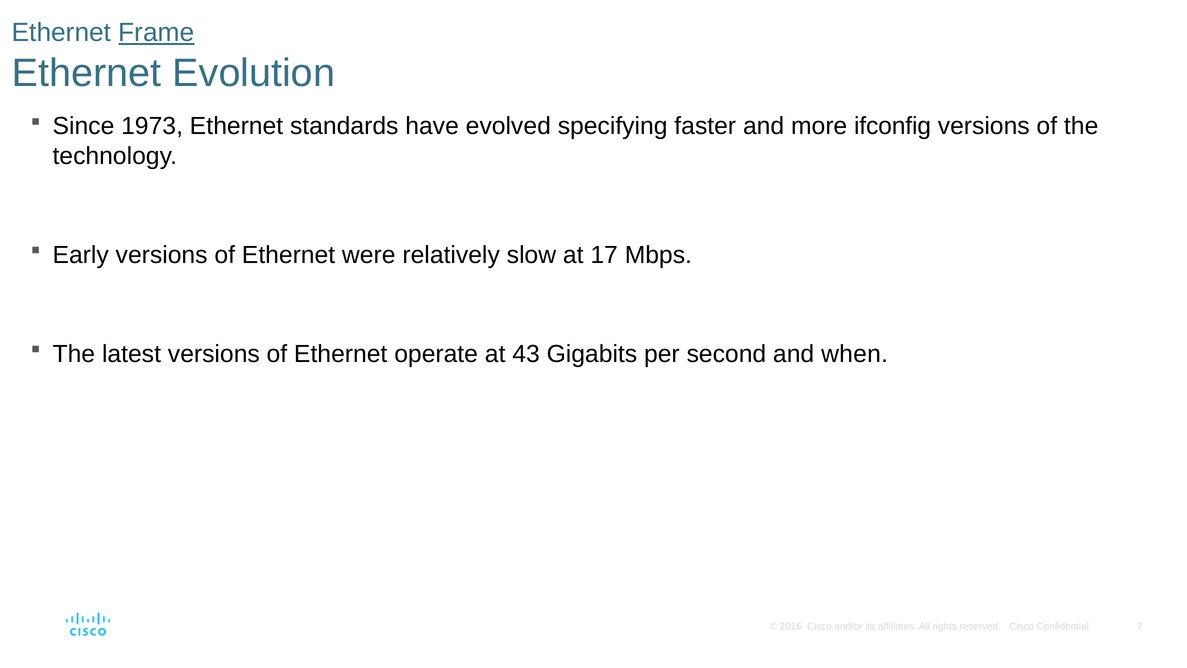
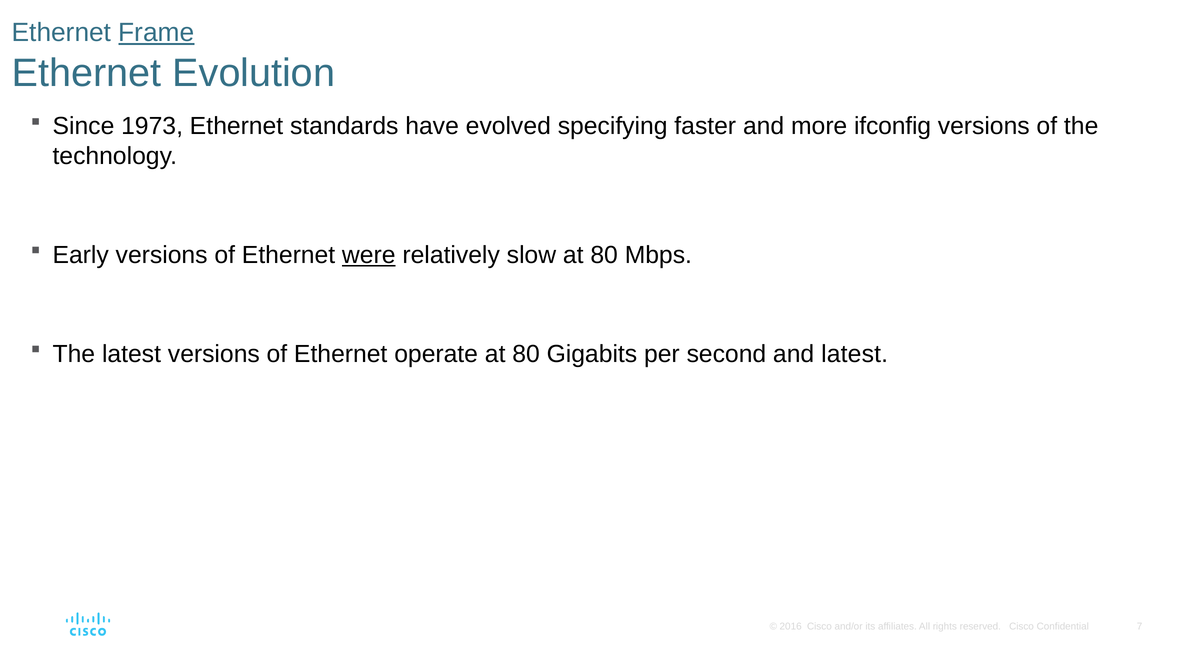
were underline: none -> present (369, 255)
slow at 17: 17 -> 80 (604, 255)
operate at 43: 43 -> 80 (526, 354)
and when: when -> latest (855, 354)
